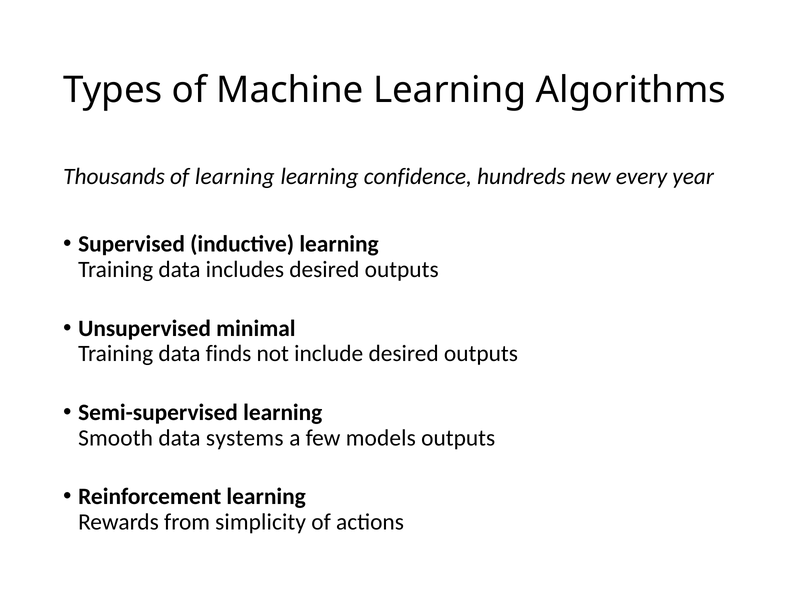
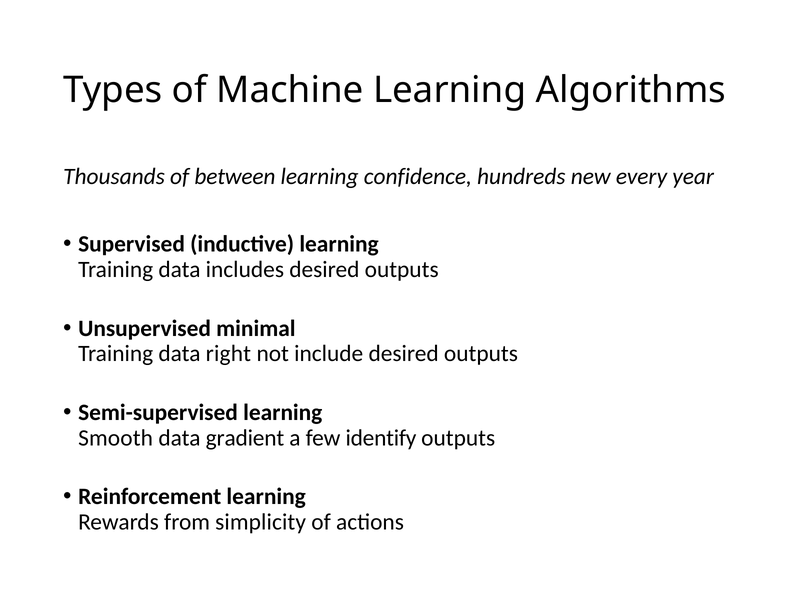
of learning: learning -> between (235, 177)
finds: finds -> right (228, 353)
systems: systems -> gradient (245, 437)
models: models -> identify (381, 437)
